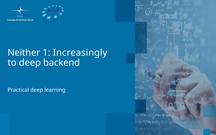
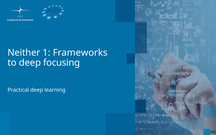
Increasingly: Increasingly -> Frameworks (80, 53)
backend: backend -> focusing (62, 63)
